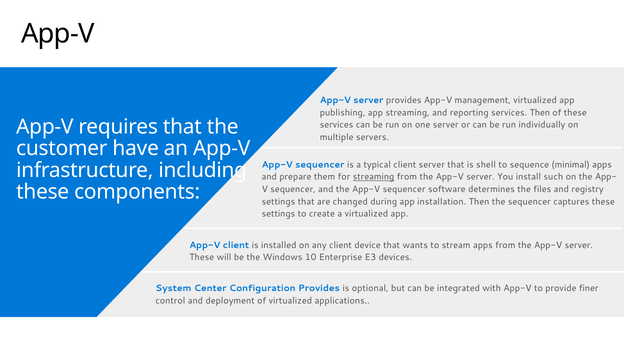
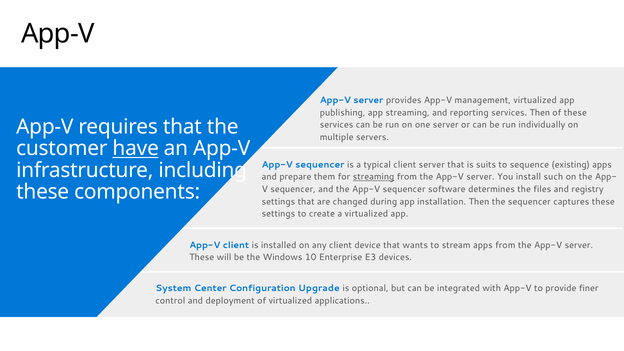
have underline: none -> present (136, 148)
shell: shell -> suits (486, 165)
minimal: minimal -> existing (571, 165)
Configuration Provides: Provides -> Upgrade (319, 288)
